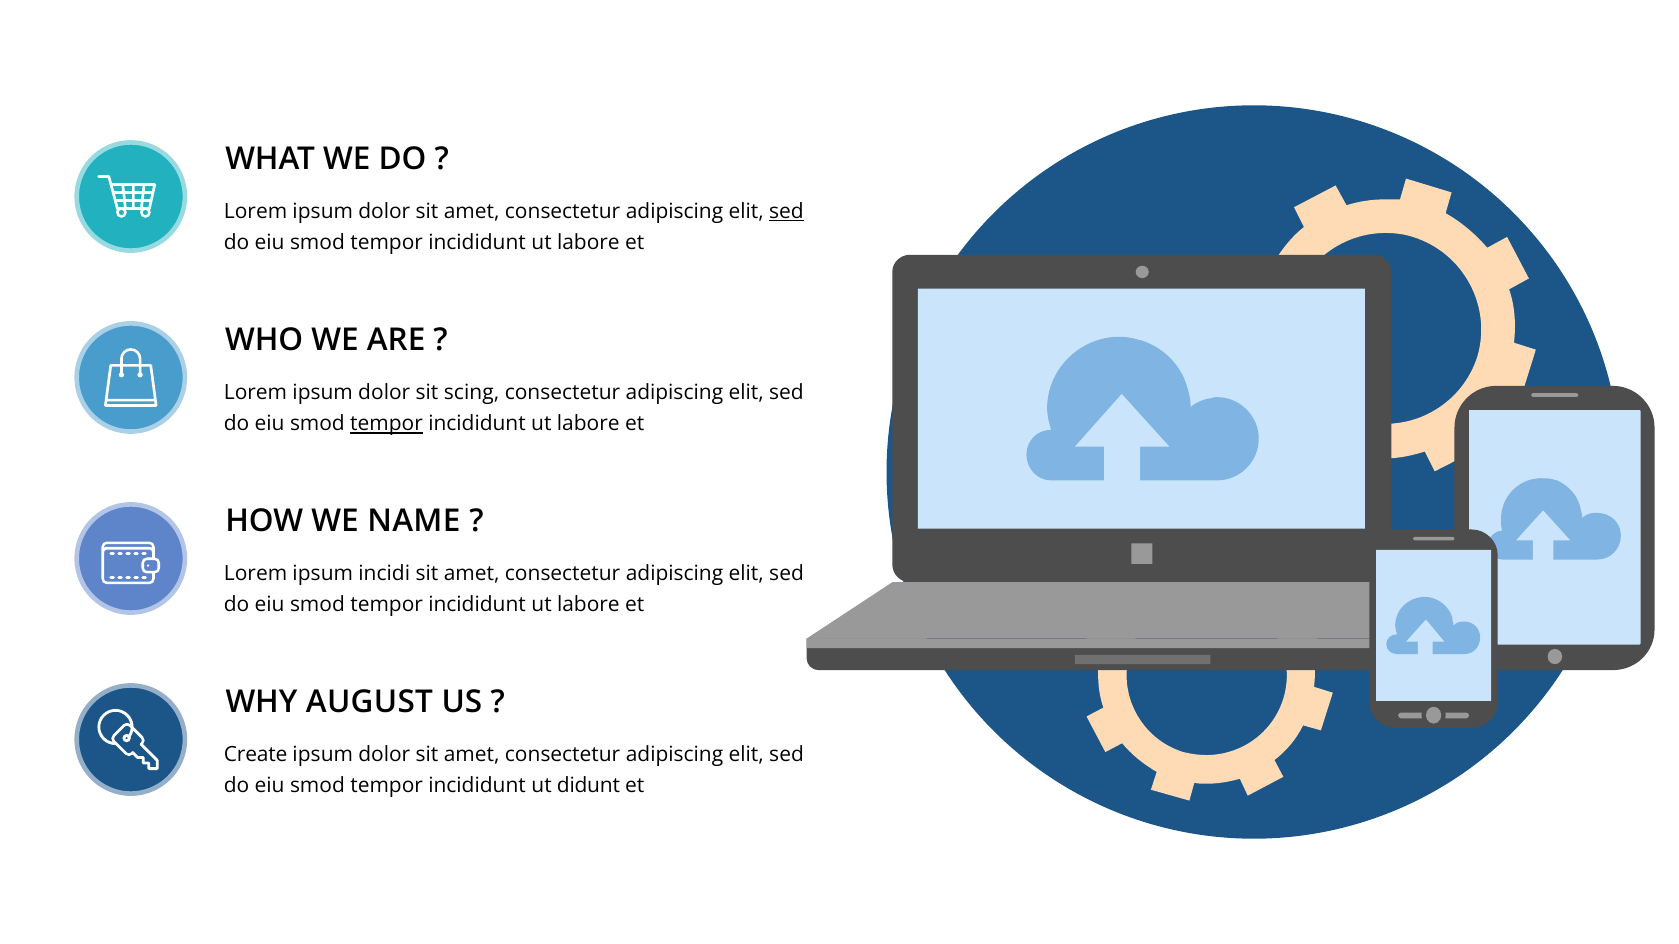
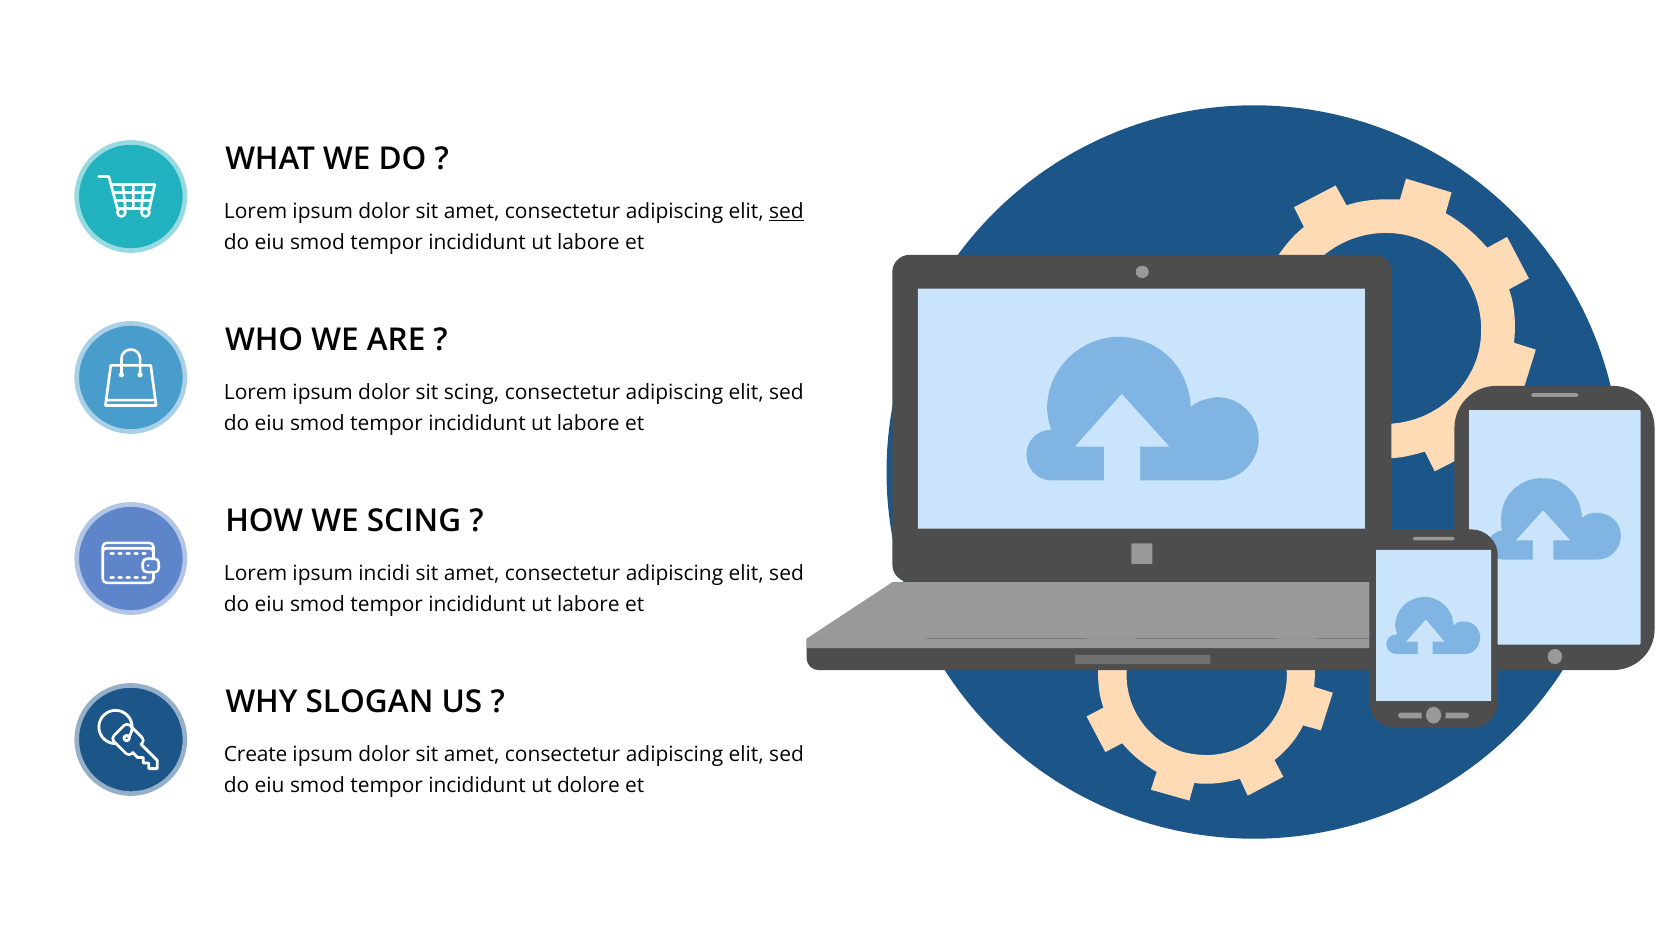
tempor underline: present -> none (387, 424)
WE NAME: NAME -> SCING (414, 522)
AUGUST: AUGUST -> SLOGAN (370, 703)
didunt: didunt -> dolore (588, 786)
